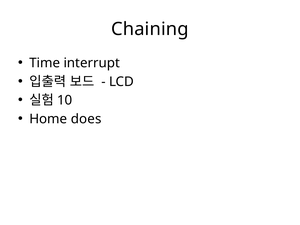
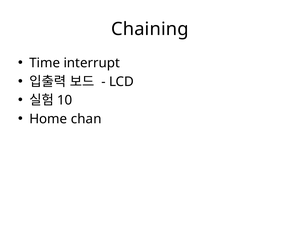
does: does -> chan (86, 119)
